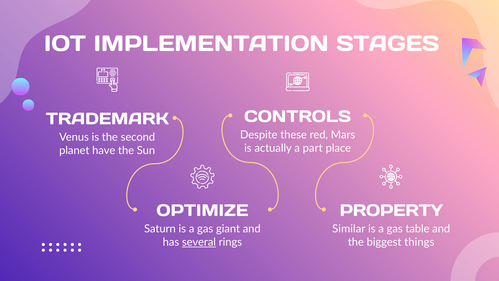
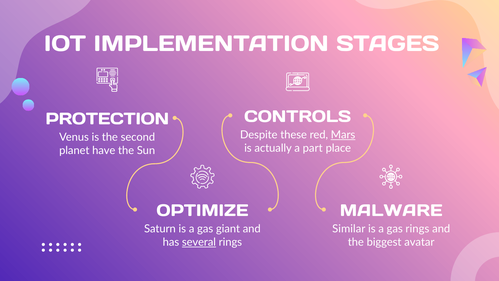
TRADEMARK: TRADEMARK -> PROTECTION (107, 119)
Mars underline: none -> present (343, 135)
PROPERTY: PROPERTY -> MALWARE (391, 210)
gas table: table -> rings (417, 229)
things: things -> avatar (419, 242)
